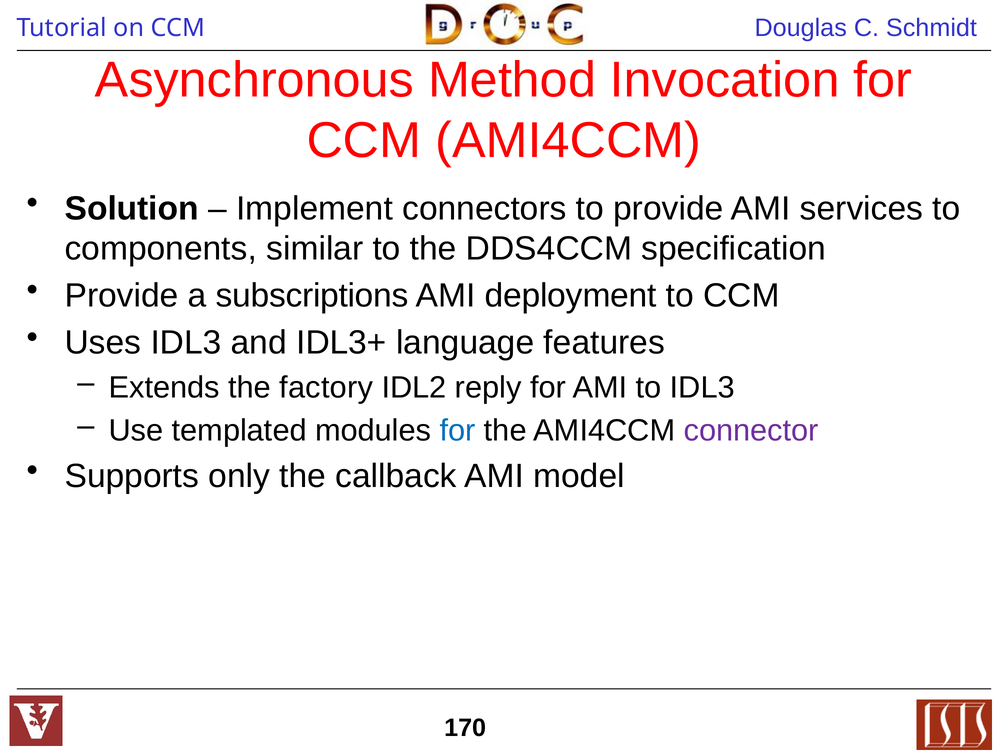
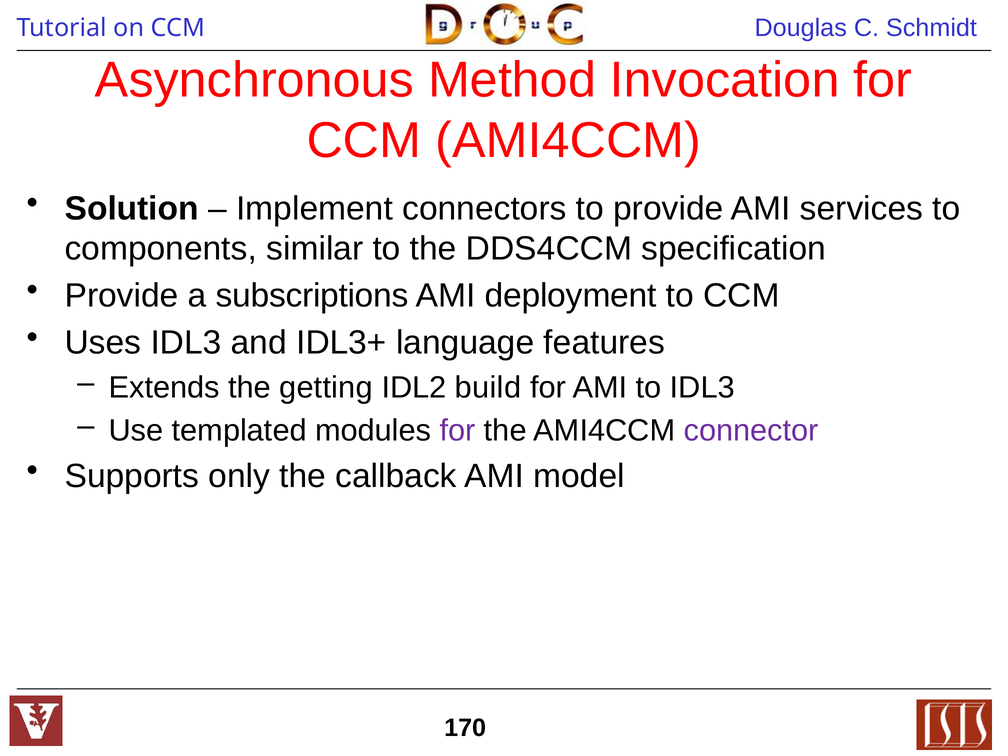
factory: factory -> getting (326, 387)
reply: reply -> build (488, 387)
for colour: blue -> purple (458, 431)
